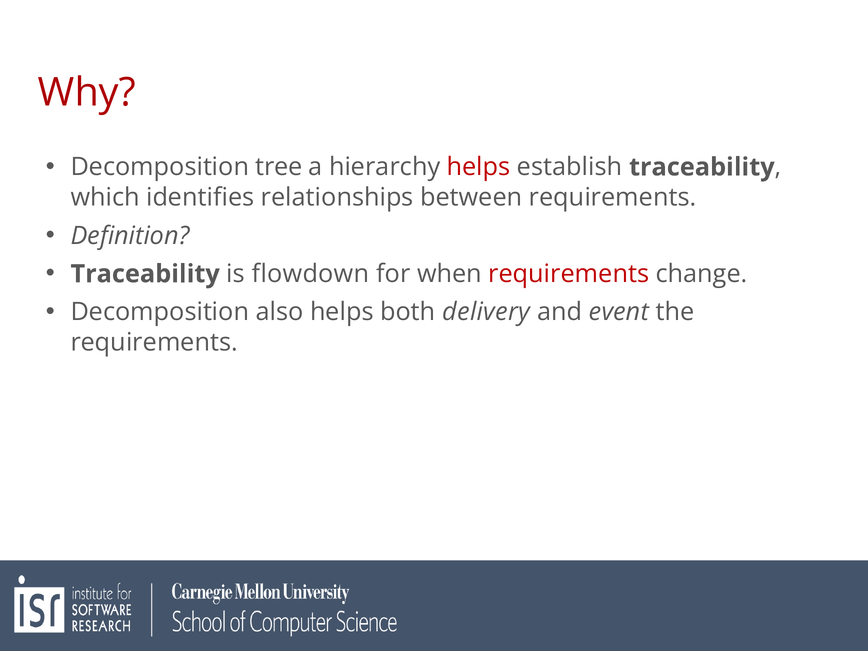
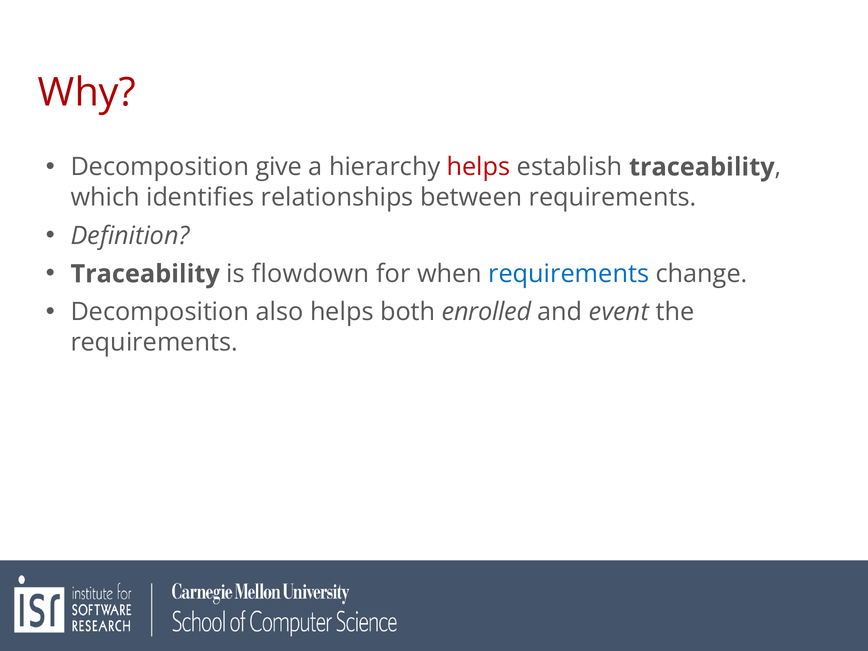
tree: tree -> give (279, 167)
requirements colour: red -> blue (569, 274)
delivery: delivery -> enrolled (487, 312)
